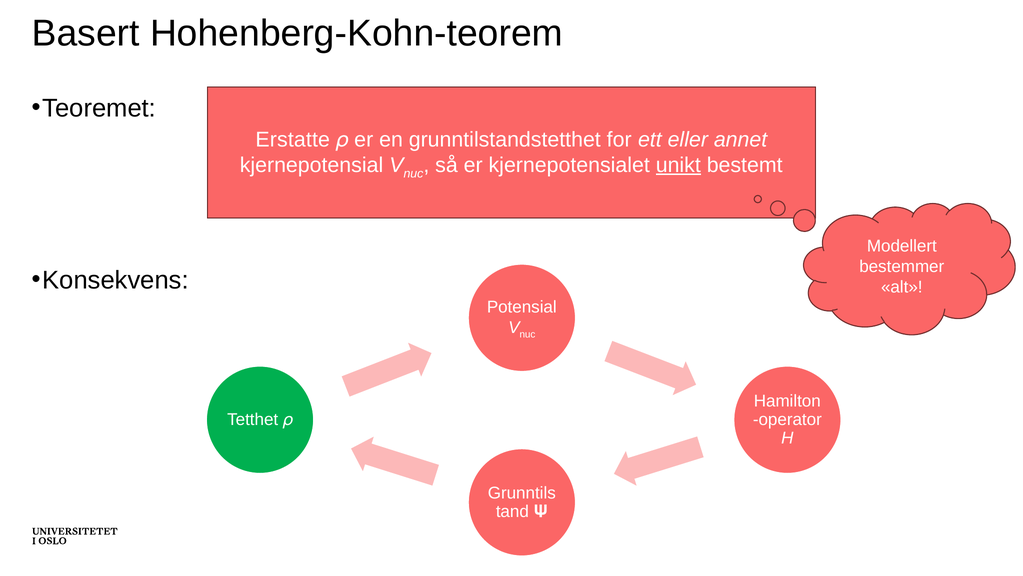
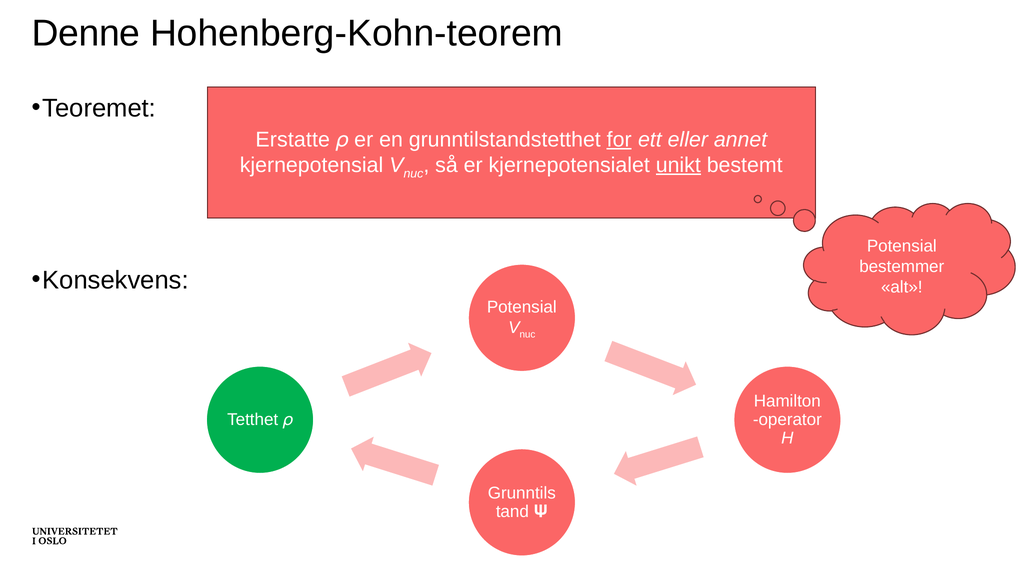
Basert: Basert -> Denne (86, 34)
for underline: none -> present (619, 139)
Modellert: Modellert -> Potensial (902, 246)
